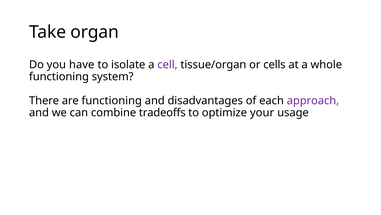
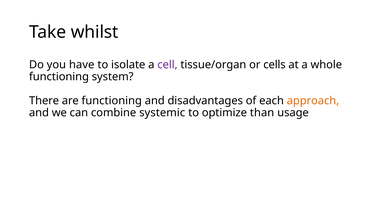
organ: organ -> whilst (95, 32)
approach colour: purple -> orange (313, 100)
tradeoffs: tradeoffs -> systemic (162, 112)
your: your -> than (262, 112)
